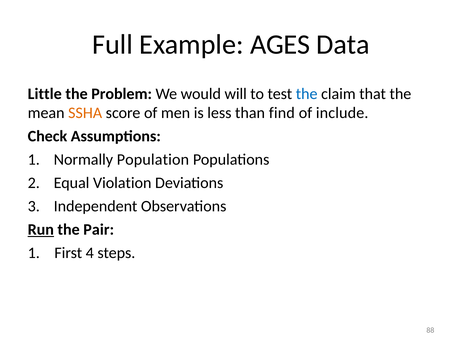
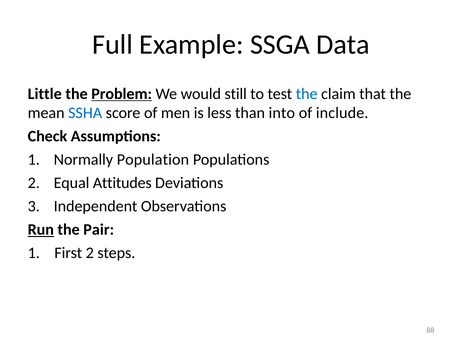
AGES: AGES -> SSGA (280, 45)
Problem underline: none -> present (122, 94)
will: will -> still (236, 94)
SSHA colour: orange -> blue (85, 113)
find: find -> into (282, 113)
Violation: Violation -> Attitudes (122, 183)
First 4: 4 -> 2 (90, 253)
